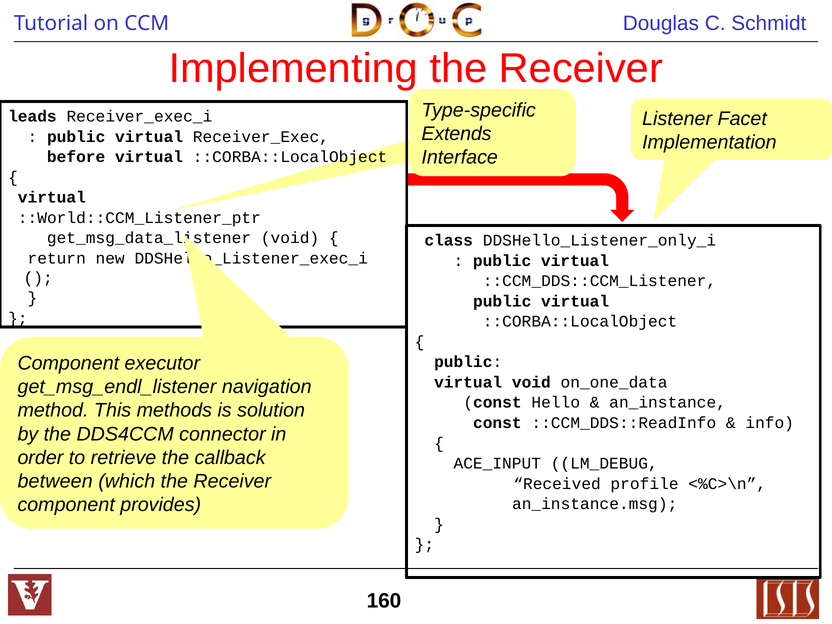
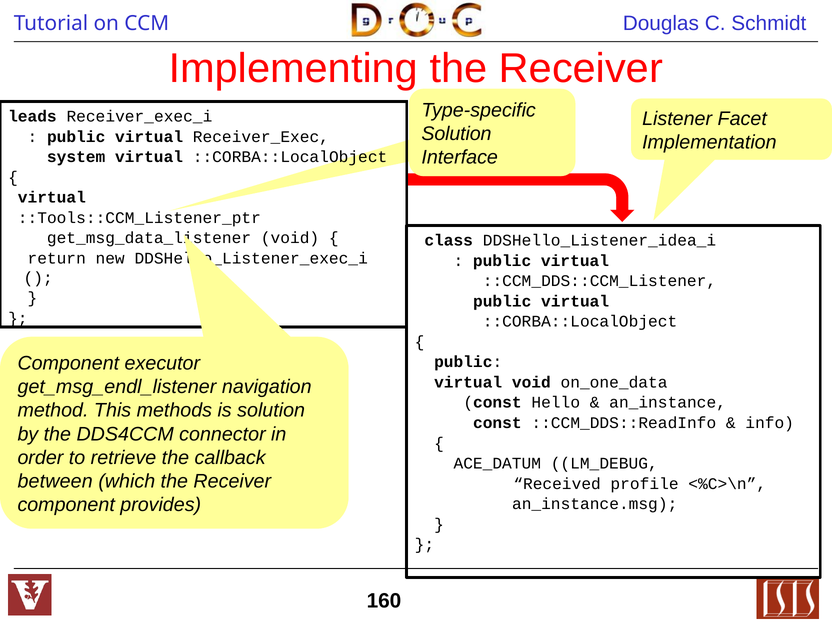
Extends: Extends -> Solution (456, 134)
before: before -> system (76, 157)
::World::CCM_Listener_ptr: ::World::CCM_Listener_ptr -> ::Tools::CCM_Listener_ptr (139, 218)
DDSHello_Listener_only_i: DDSHello_Listener_only_i -> DDSHello_Listener_idea_i (599, 240)
ACE_INPUT: ACE_INPUT -> ACE_DATUM (497, 463)
